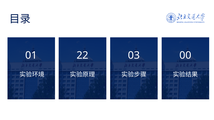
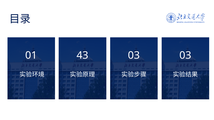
22: 22 -> 43 (82, 56)
03 00: 00 -> 03 (185, 56)
